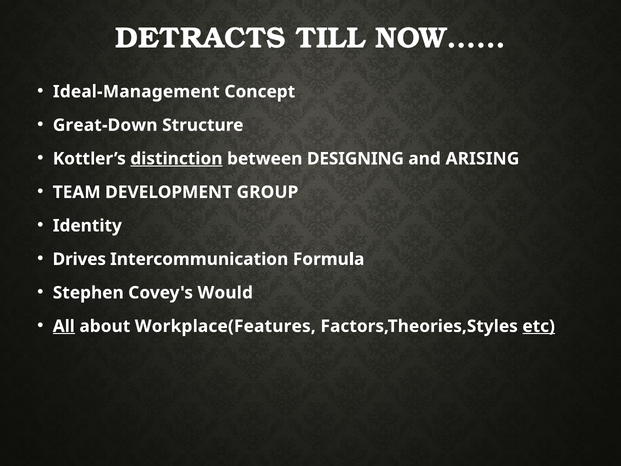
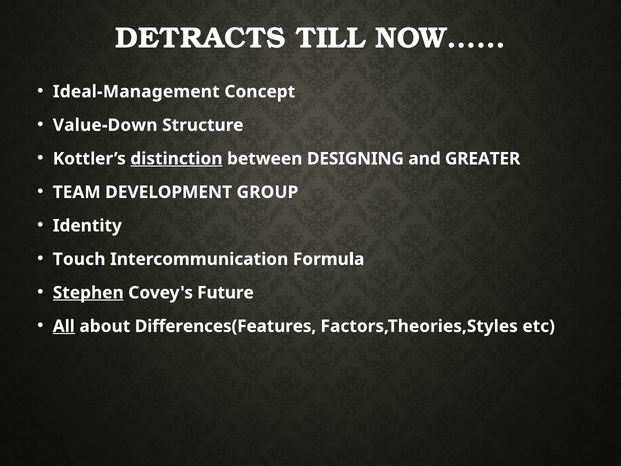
Great-Down: Great-Down -> Value-Down (105, 125)
ARISING: ARISING -> GREATER (483, 159)
Drives: Drives -> Touch (79, 259)
Stephen underline: none -> present (88, 293)
Would: Would -> Future (225, 293)
Workplace(Features: Workplace(Features -> Differences(Features (225, 326)
etc underline: present -> none (539, 326)
